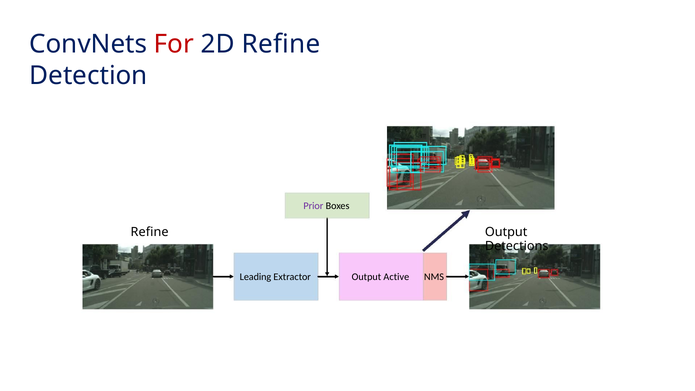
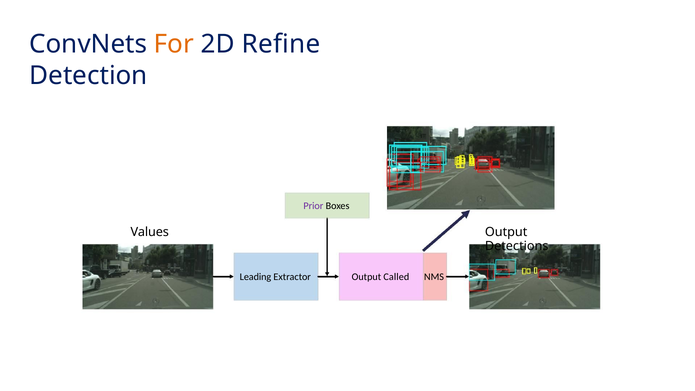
For colour: red -> orange (174, 44)
Refine: Refine -> Values (150, 232)
Active: Active -> Called (396, 277)
